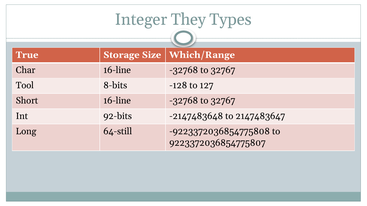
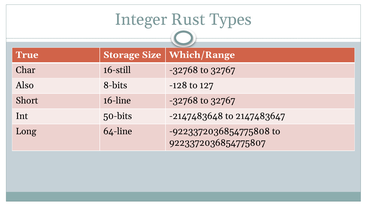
They: They -> Rust (188, 20)
Char 16-line: 16-line -> 16-still (117, 70)
Tool: Tool -> Also (25, 86)
92-bits: 92-bits -> 50-bits (118, 116)
64-still: 64-still -> 64-line (118, 132)
